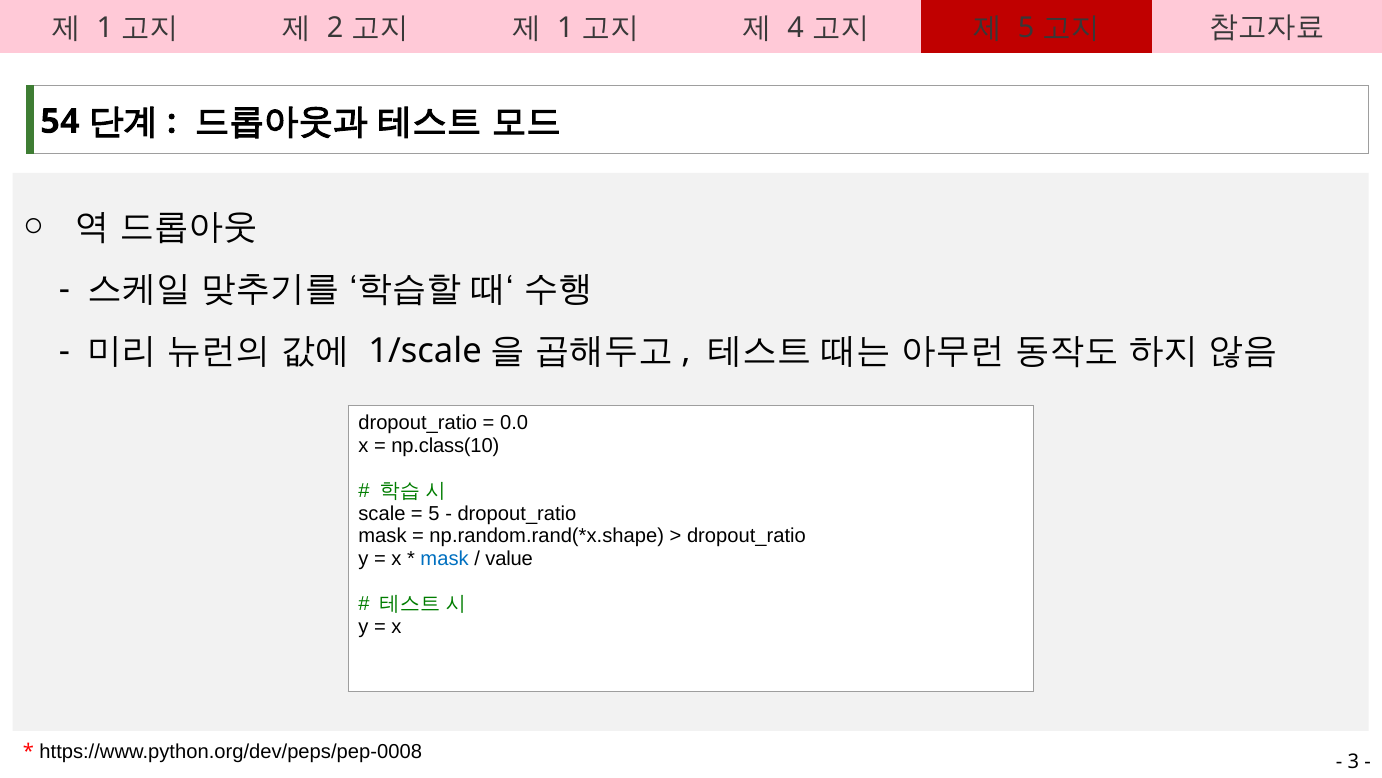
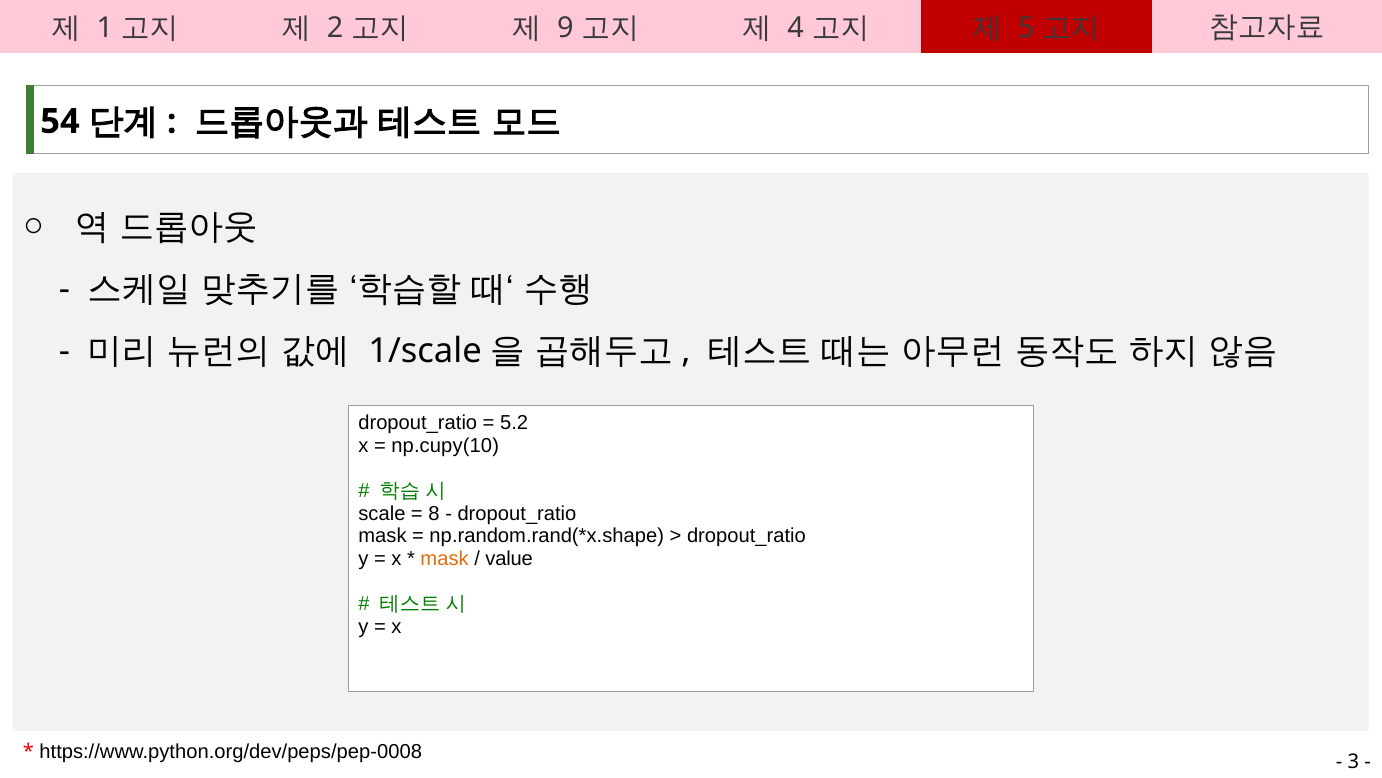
1: 1 -> 9 (565, 28)
0.0: 0.0 -> 5.2 (514, 422)
np.class(10: np.class(10 -> np.cupy(10 (445, 445)
5: 5 -> 8 (434, 513)
mask colour: blue -> orange (445, 558)
